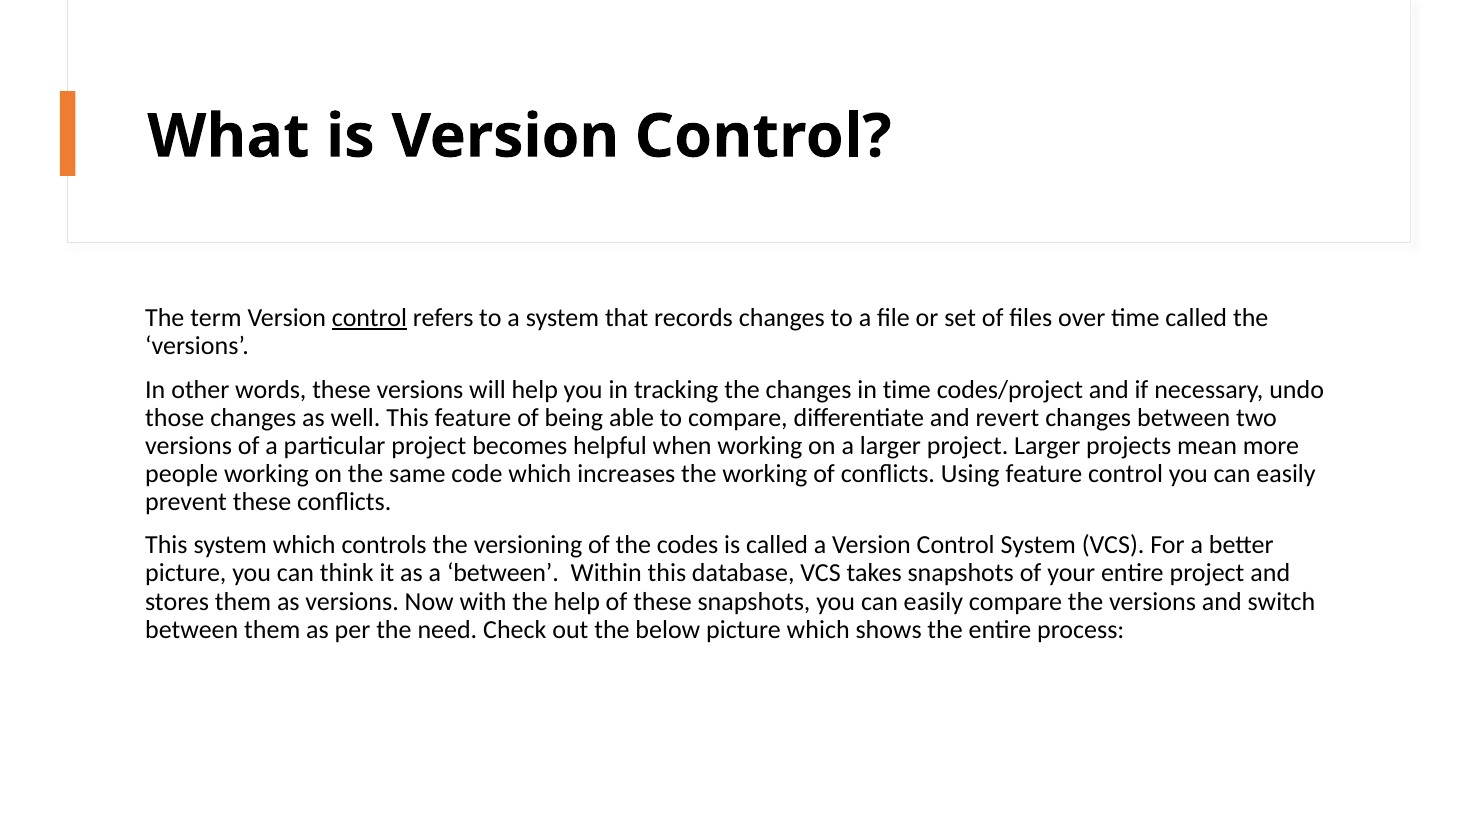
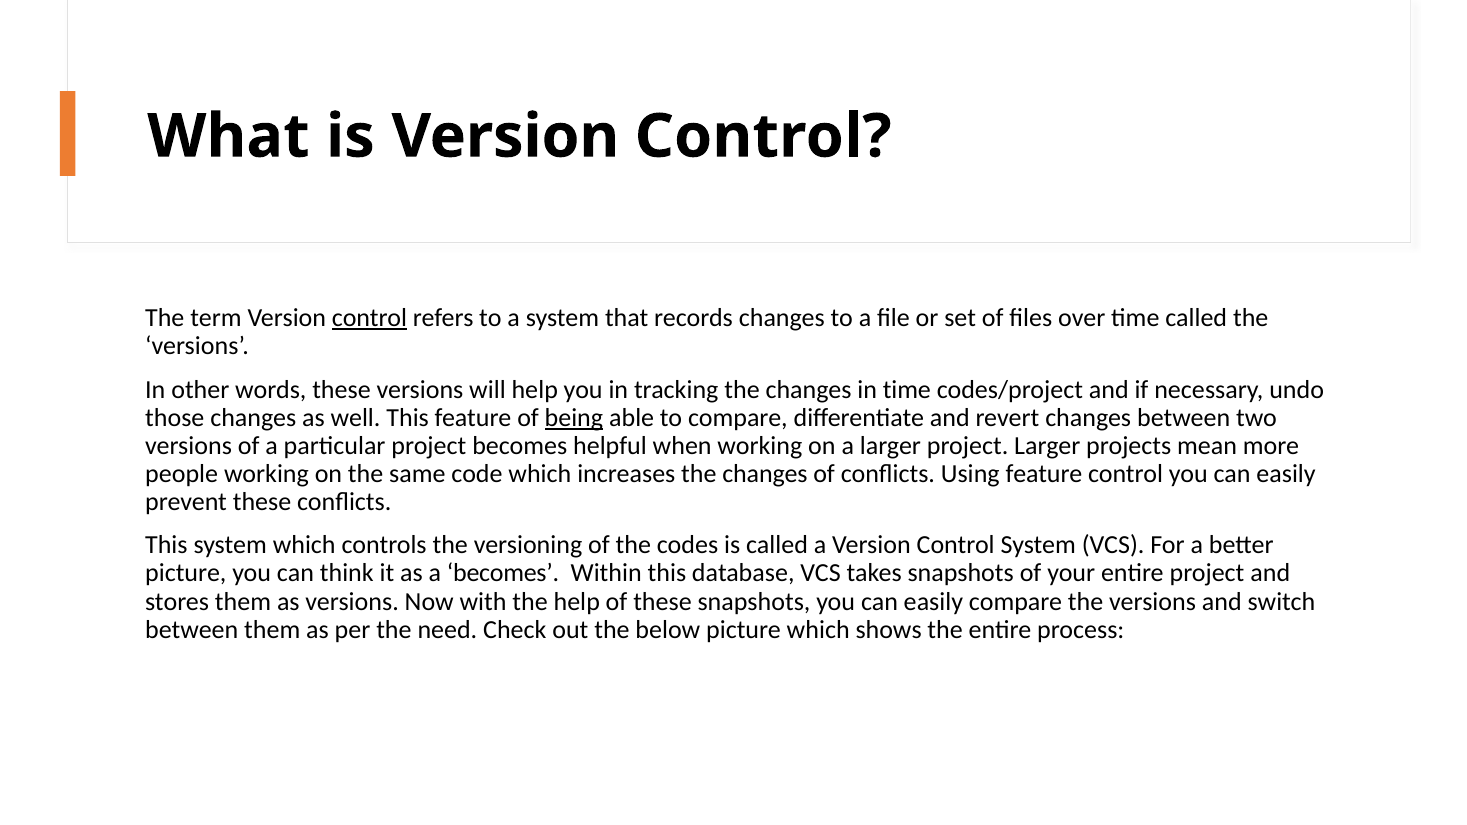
being underline: none -> present (574, 418)
increases the working: working -> changes (765, 474)
a between: between -> becomes (503, 574)
